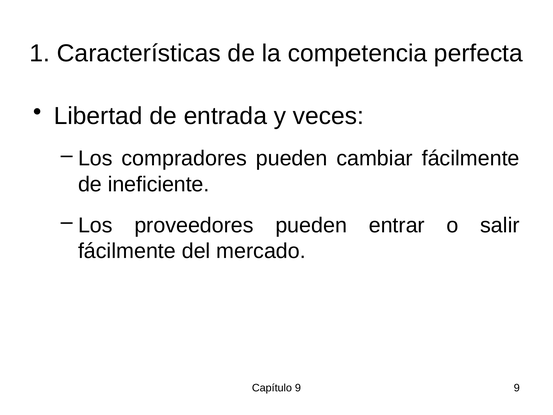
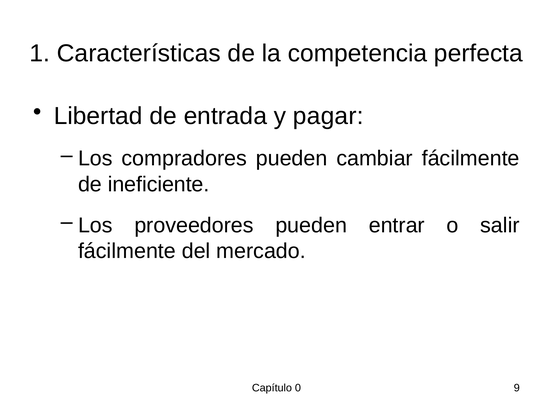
veces: veces -> pagar (328, 116)
Capítulo 9: 9 -> 0 (298, 388)
